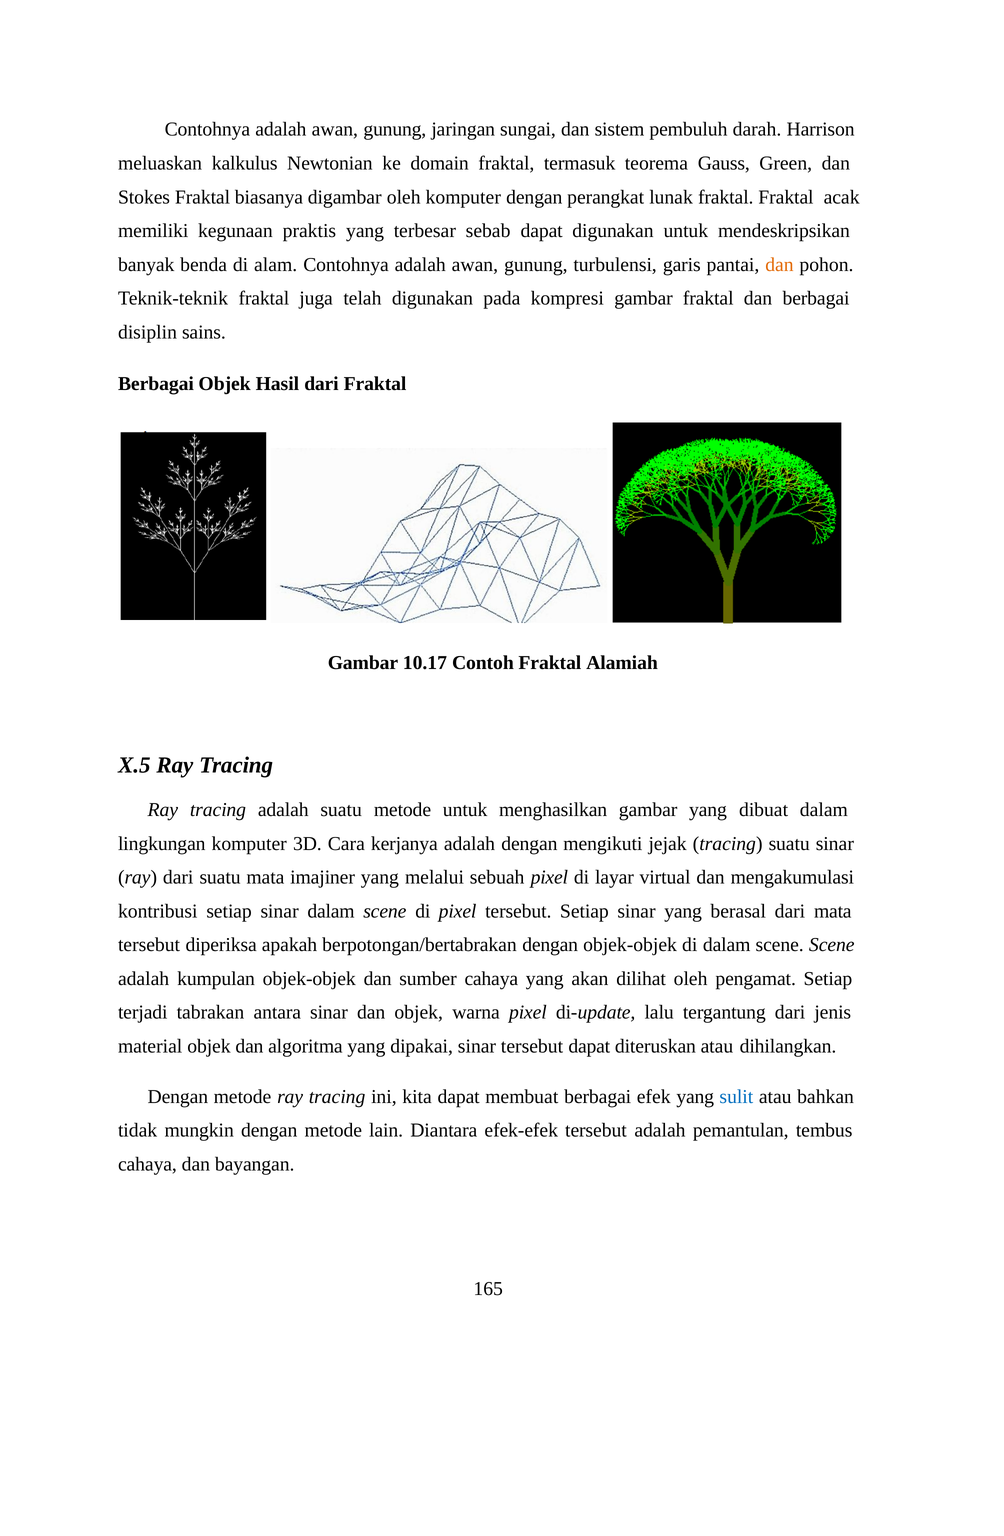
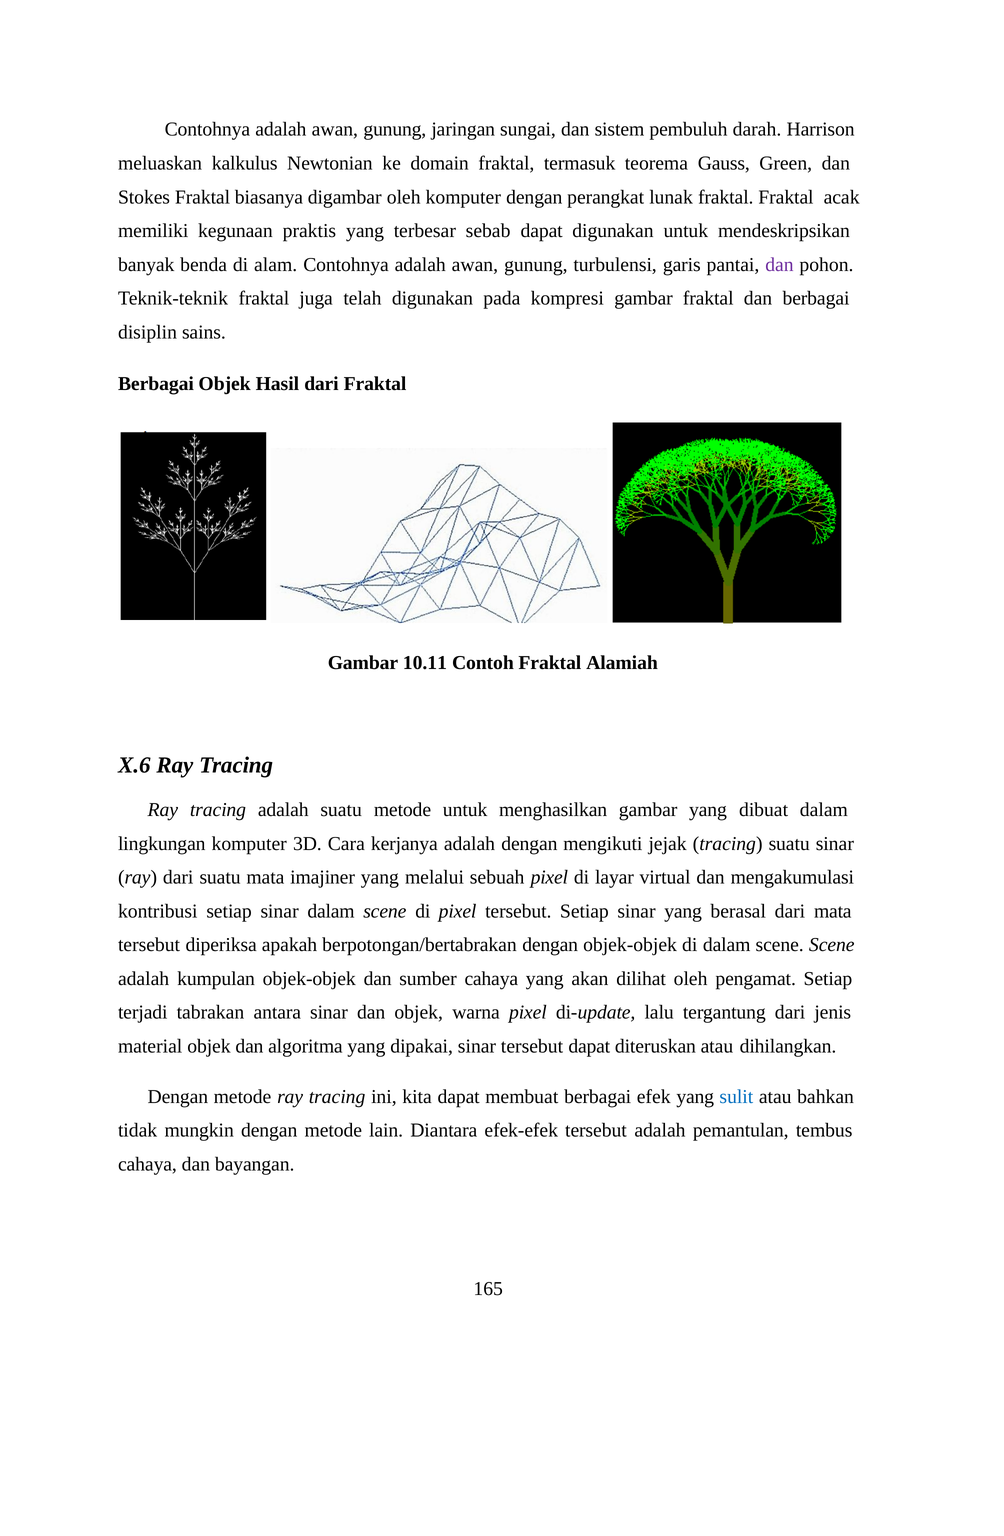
dan colour: orange -> purple (779, 264)
10.17: 10.17 -> 10.11 (425, 663)
X.5: X.5 -> X.6 (134, 765)
